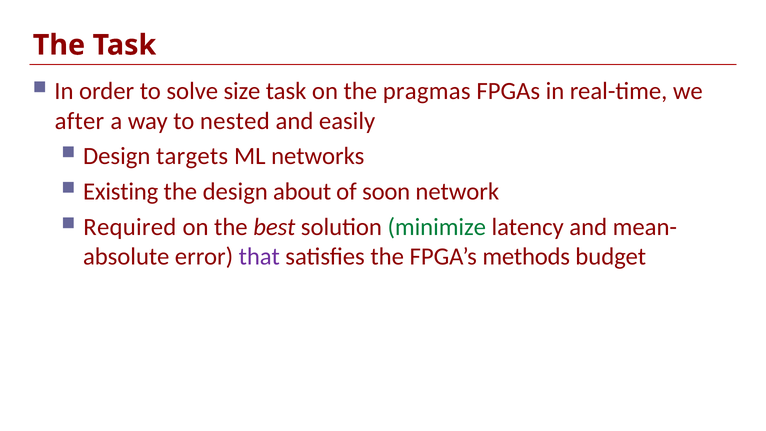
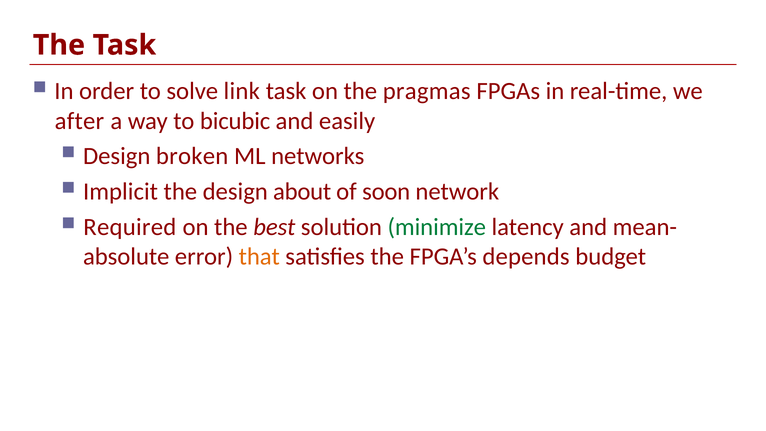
size: size -> link (242, 91)
nested: nested -> bicubic (235, 121)
targets: targets -> broken (192, 156)
Existing: Existing -> Implicit (121, 191)
that colour: purple -> orange (259, 256)
methods: methods -> depends (526, 256)
